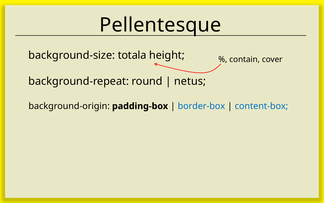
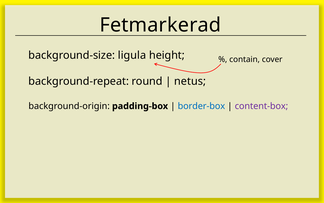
Pellentesque: Pellentesque -> Fetmarkerad (160, 25)
totala: totala -> ligula (132, 55)
content-box colour: blue -> purple (261, 106)
